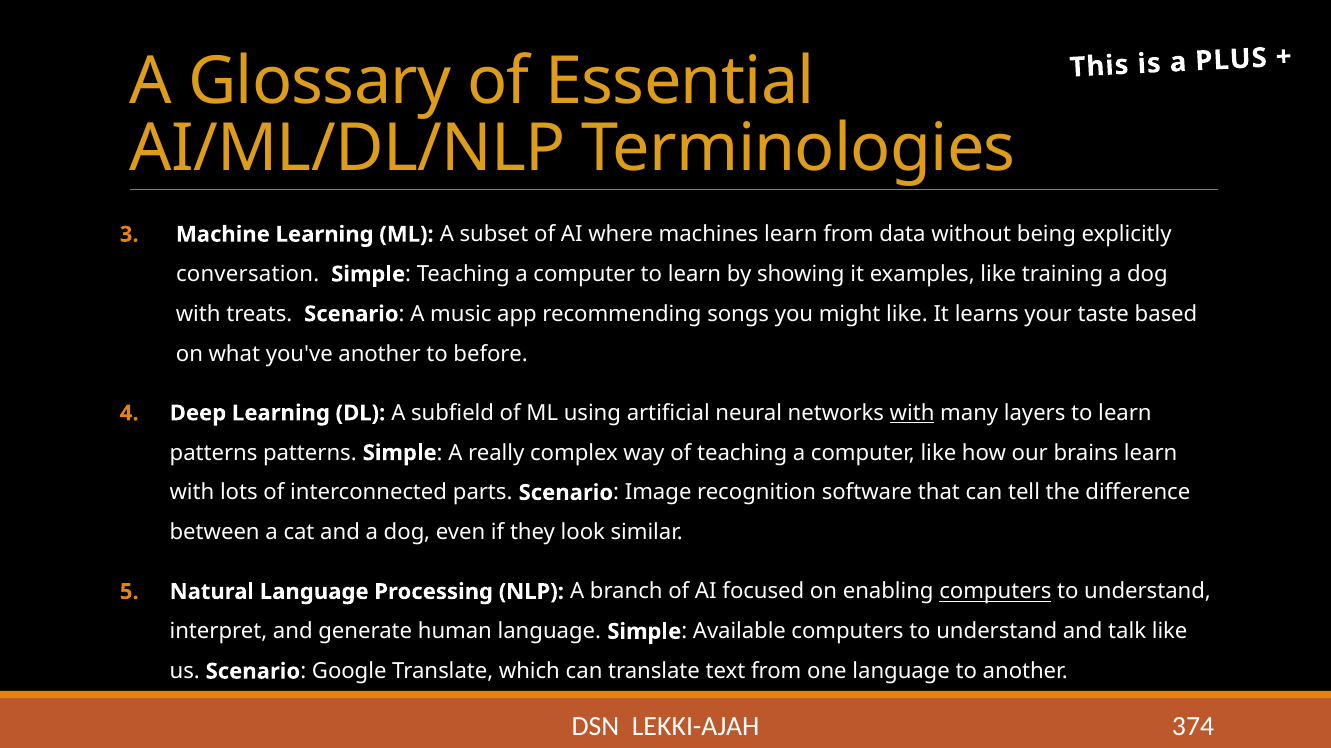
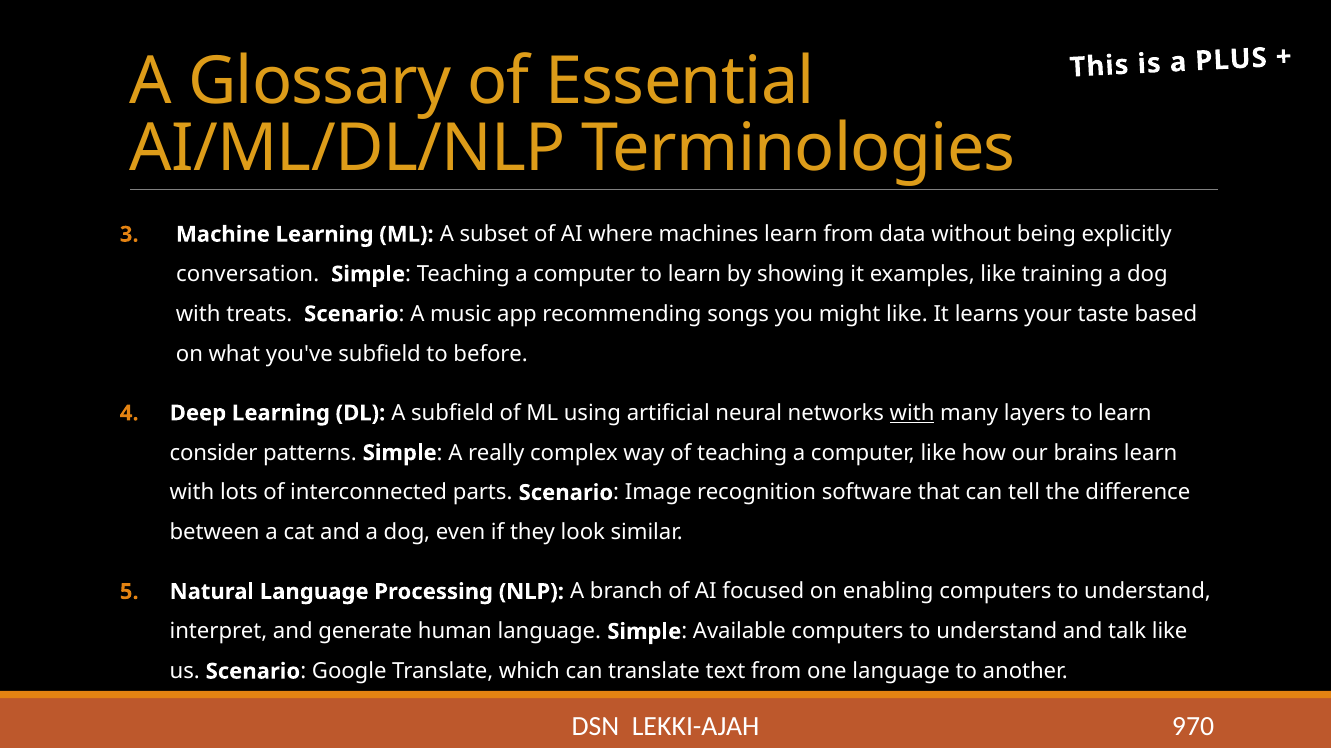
you've another: another -> subfield (380, 354)
patterns: patterns -> consider (214, 453)
computers underline: present -> none (995, 592)
374: 374 -> 970 (1193, 727)
